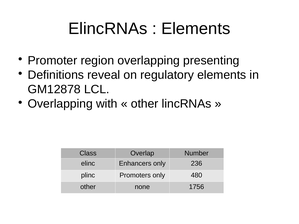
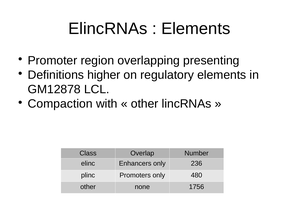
reveal: reveal -> higher (104, 75)
Overlapping: Overlapping -> Compaction (60, 104)
